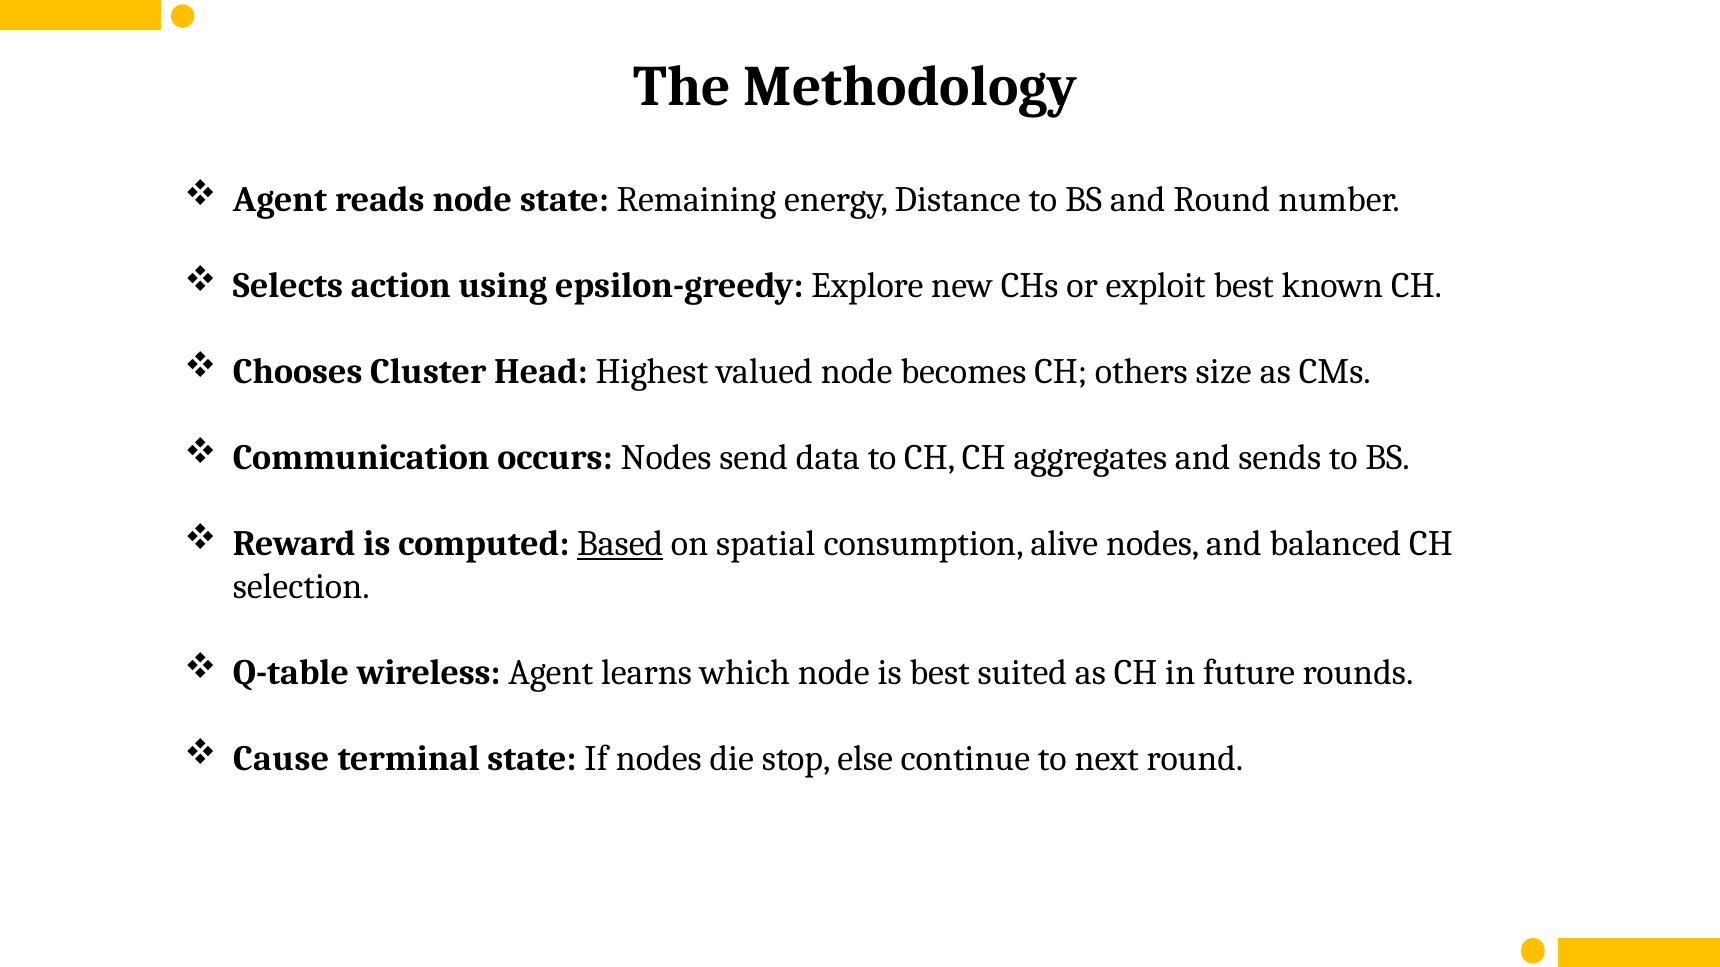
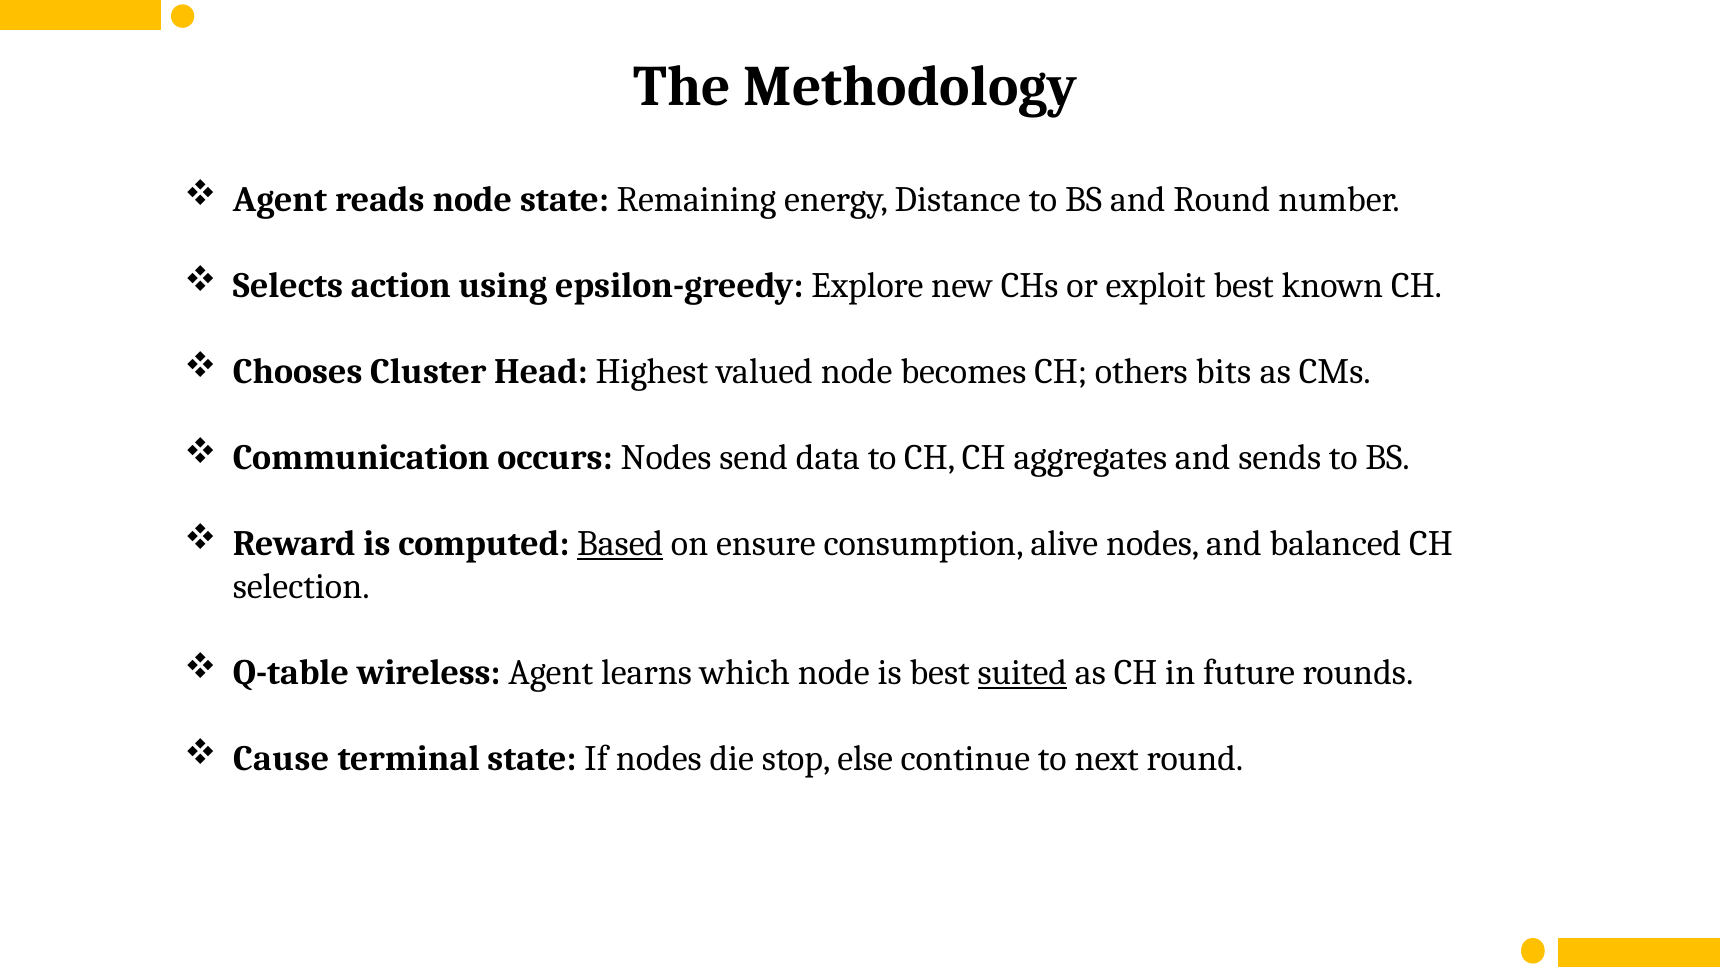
size: size -> bits (1224, 372)
spatial: spatial -> ensure (766, 544)
suited underline: none -> present (1022, 673)
